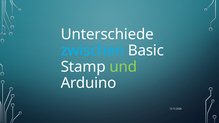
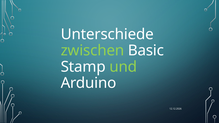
zwischen colour: light blue -> light green (92, 51)
